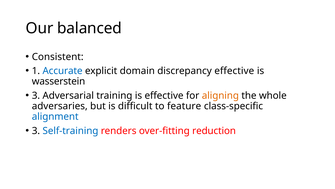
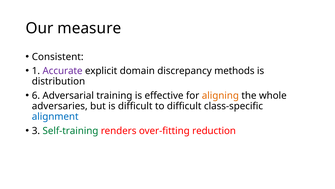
balanced: balanced -> measure (89, 28)
Accurate colour: blue -> purple (63, 71)
discrepancy effective: effective -> methods (234, 71)
wasserstein: wasserstein -> distribution (58, 81)
3: 3 -> 6 (36, 95)
to feature: feature -> difficult (184, 106)
Self-training colour: blue -> green (70, 130)
